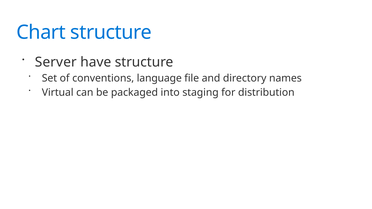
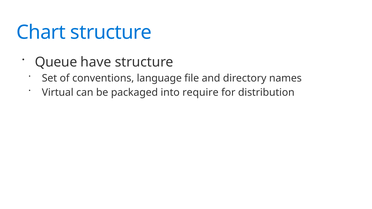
Server: Server -> Queue (56, 62)
staging: staging -> require (200, 92)
